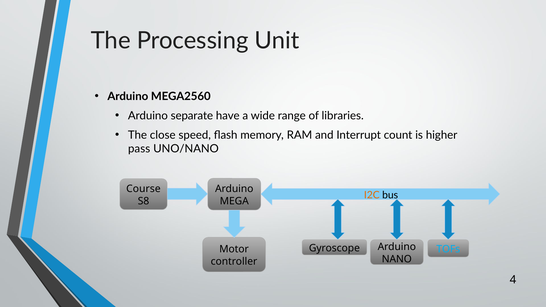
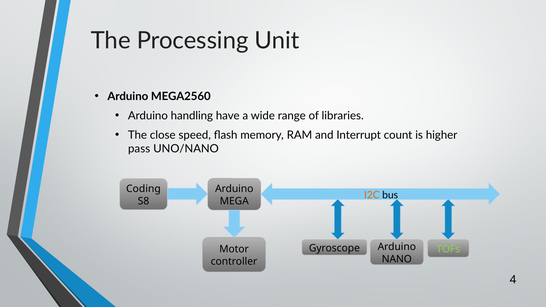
separate: separate -> handling (192, 116)
Course: Course -> Coding (143, 189)
TOFs colour: light blue -> light green (448, 249)
